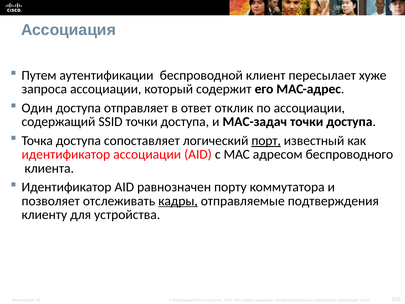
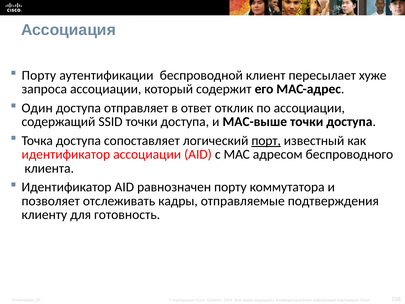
Путем: Путем -> Порту (39, 75)
MAC-задач: MAC-задач -> MAC-выше (255, 122)
кадры underline: present -> none (178, 201)
устройства: устройства -> готовность (127, 215)
